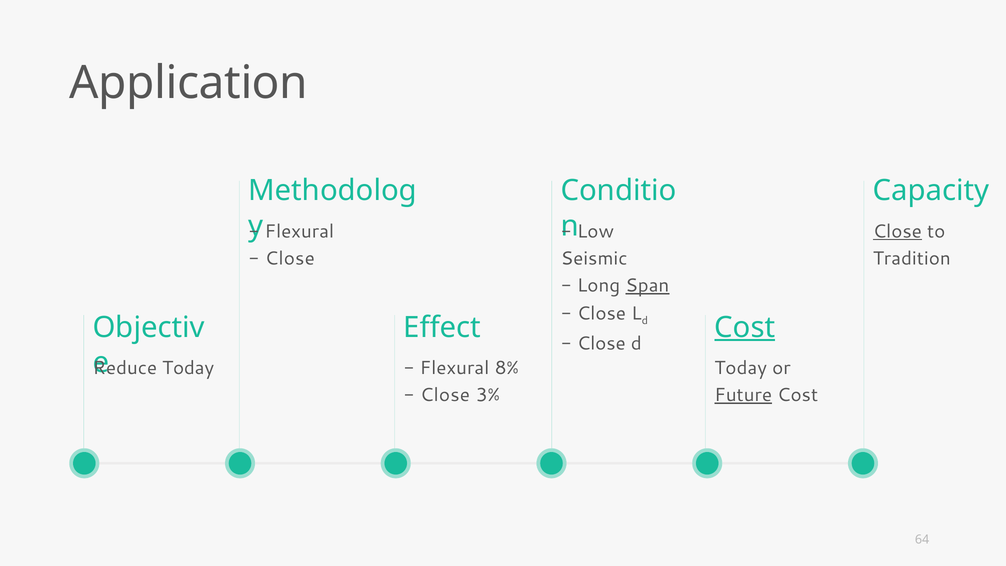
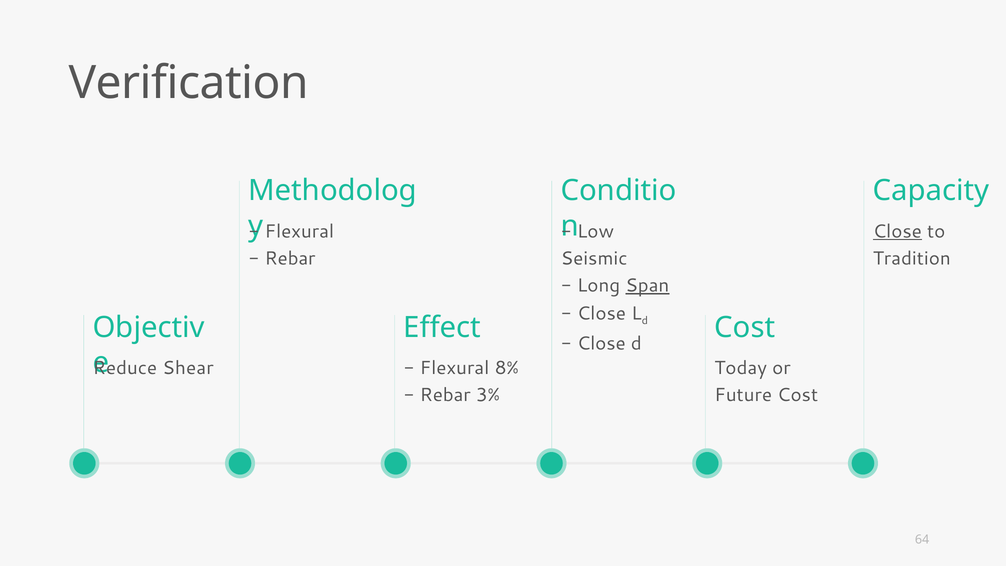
Application: Application -> Verification (189, 83)
Close: Close -> Rebar (290, 258)
Cost underline: present -> none (745, 327)
Today: Today -> Shear (188, 368)
Close: Close -> Rebar (445, 395)
Future underline: present -> none (743, 395)
